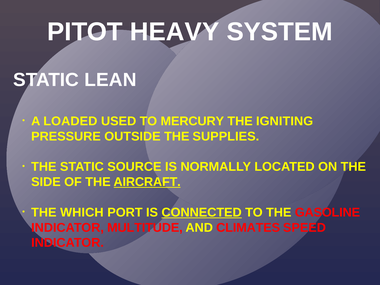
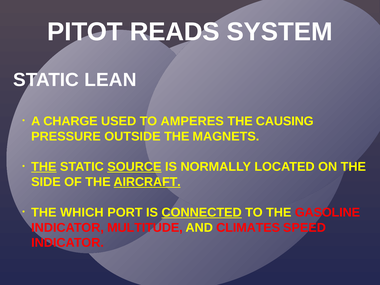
HEAVY: HEAVY -> READS (175, 32)
LOADED: LOADED -> CHARGE (70, 121)
MERCURY: MERCURY -> AMPERES (192, 121)
IGNITING: IGNITING -> CAUSING (285, 121)
SUPPLIES: SUPPLIES -> MAGNETS (226, 136)
THE underline: none -> present (44, 167)
SOURCE underline: none -> present (134, 167)
